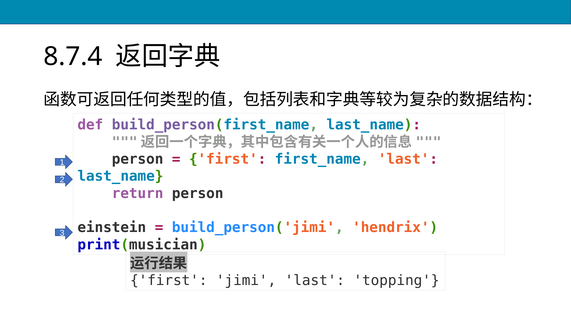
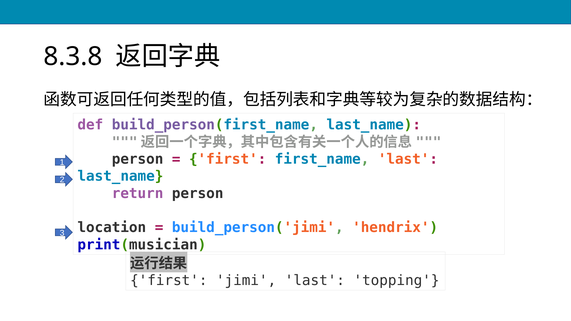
8.7.4: 8.7.4 -> 8.3.8 (73, 57)
einstein: einstein -> location (112, 228)
